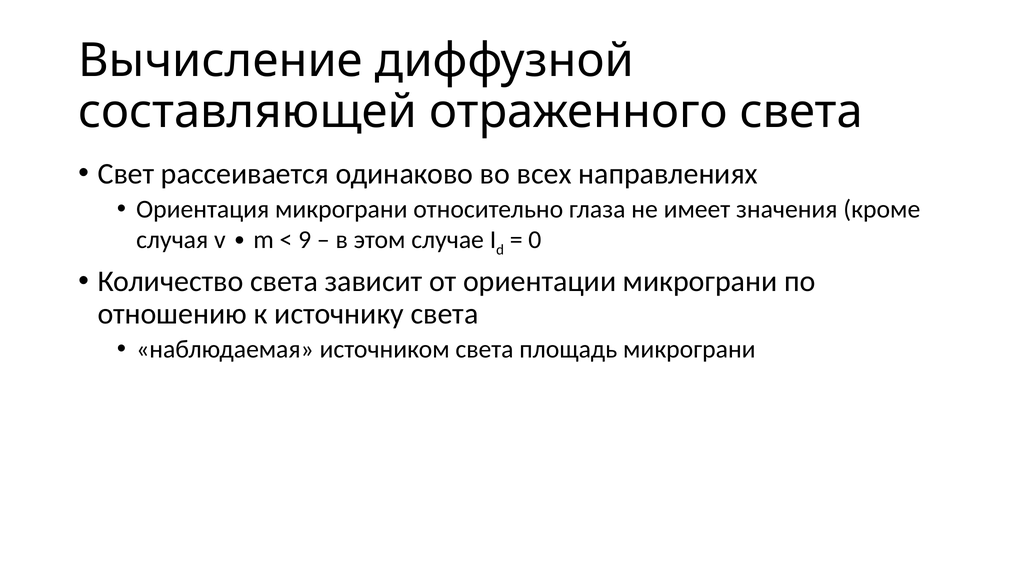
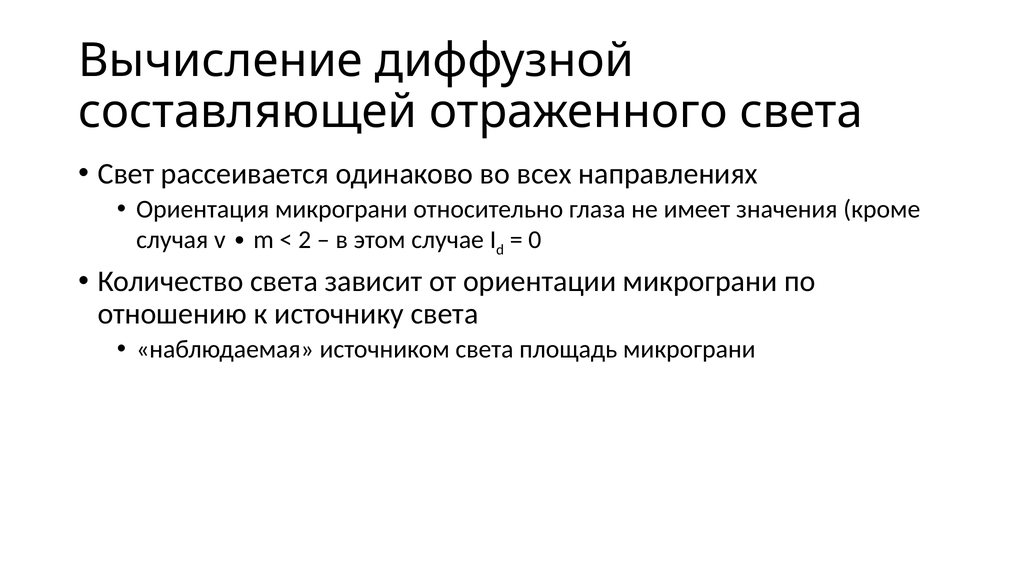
9: 9 -> 2 (305, 240)
